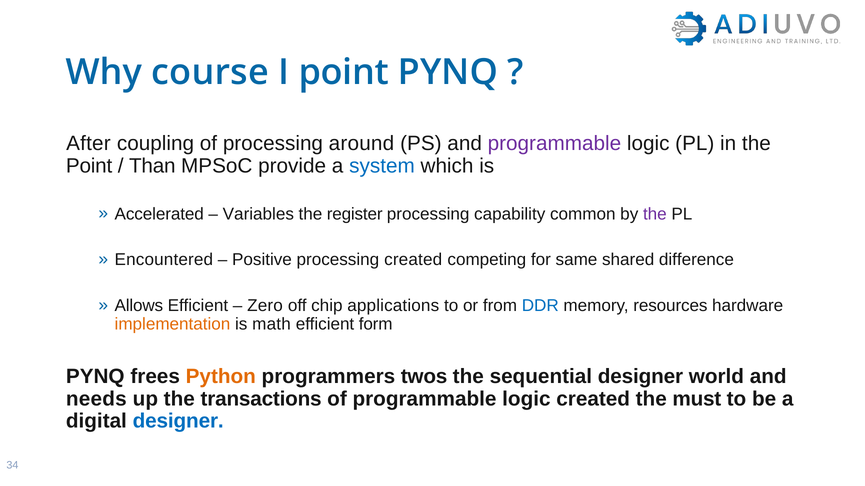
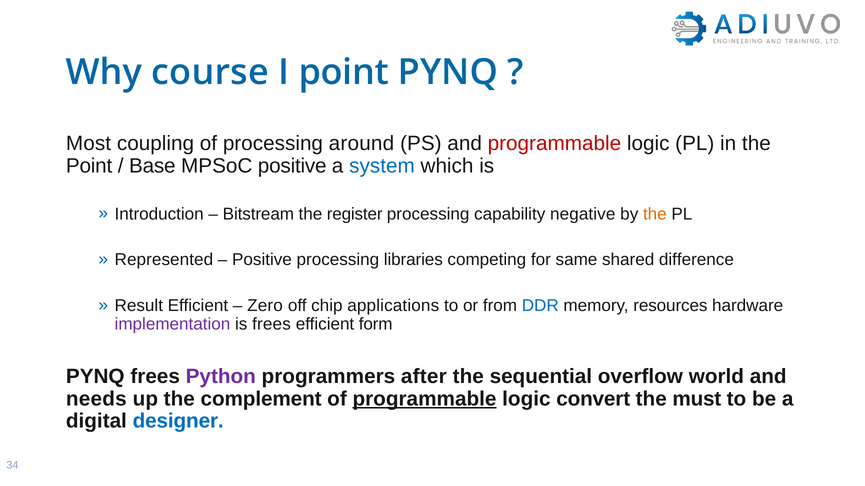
After: After -> Most (89, 144)
programmable colour: purple -> red (554, 144)
Than: Than -> Base (152, 166)
MPSoC provide: provide -> positive (292, 166)
Accelerated: Accelerated -> Introduction (159, 214)
Variables: Variables -> Bitstream (258, 214)
common: common -> negative (583, 214)
the colour: purple -> orange (655, 214)
Encountered: Encountered -> Represented (164, 260)
processing created: created -> libraries (413, 260)
Allows: Allows -> Result (139, 306)
implementation colour: orange -> purple (172, 324)
is math: math -> frees (272, 324)
Python colour: orange -> purple (221, 377)
twos: twos -> after (424, 377)
sequential designer: designer -> overflow (640, 377)
transactions: transactions -> complement (261, 399)
programmable underline: none -> present (424, 399)
logic created: created -> convert (593, 399)
